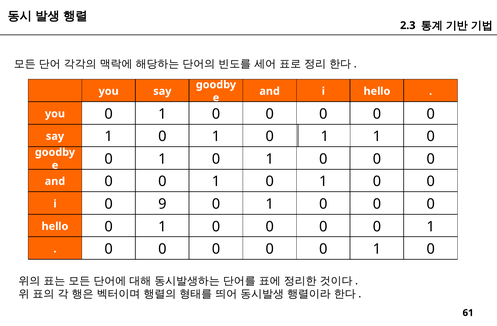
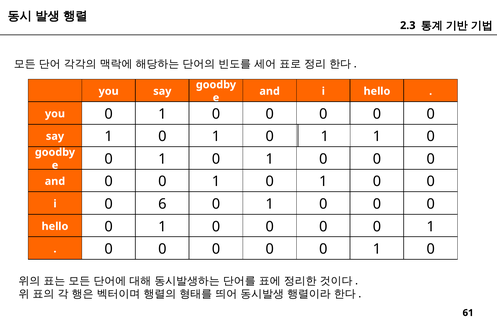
9: 9 -> 6 (162, 204)
